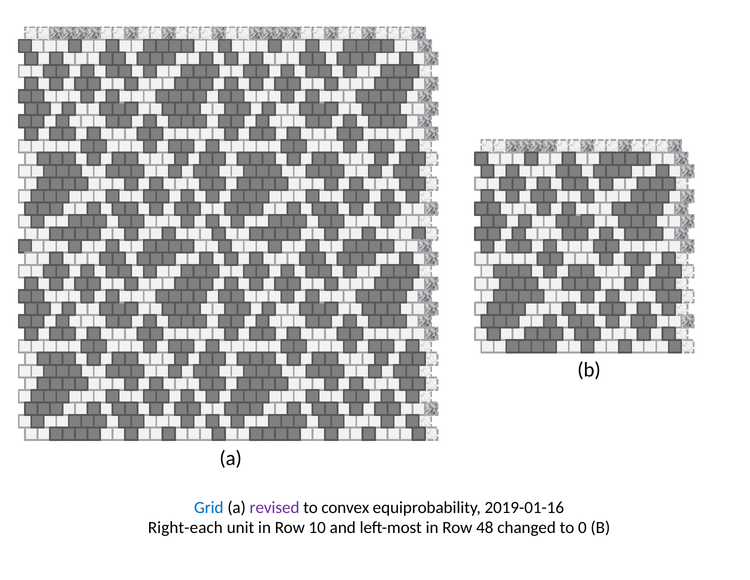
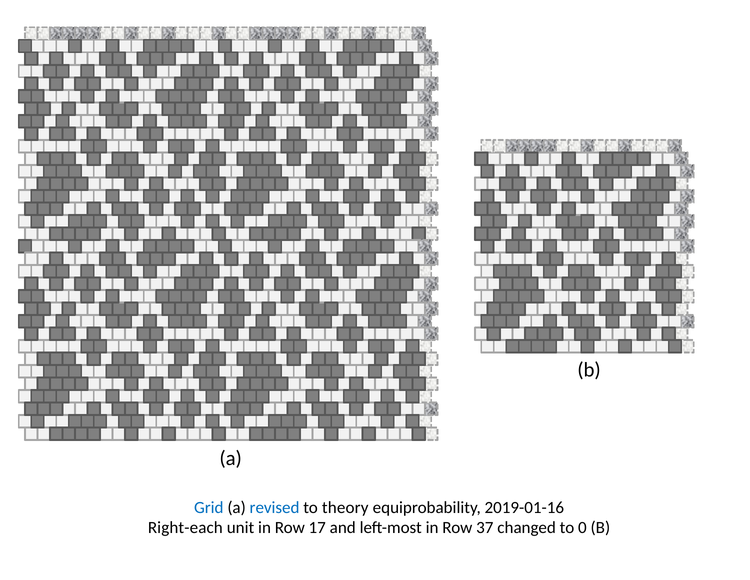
revised colour: purple -> blue (275, 507)
convex: convex -> theory (345, 507)
10: 10 -> 17 (317, 527)
48: 48 -> 37 (485, 527)
